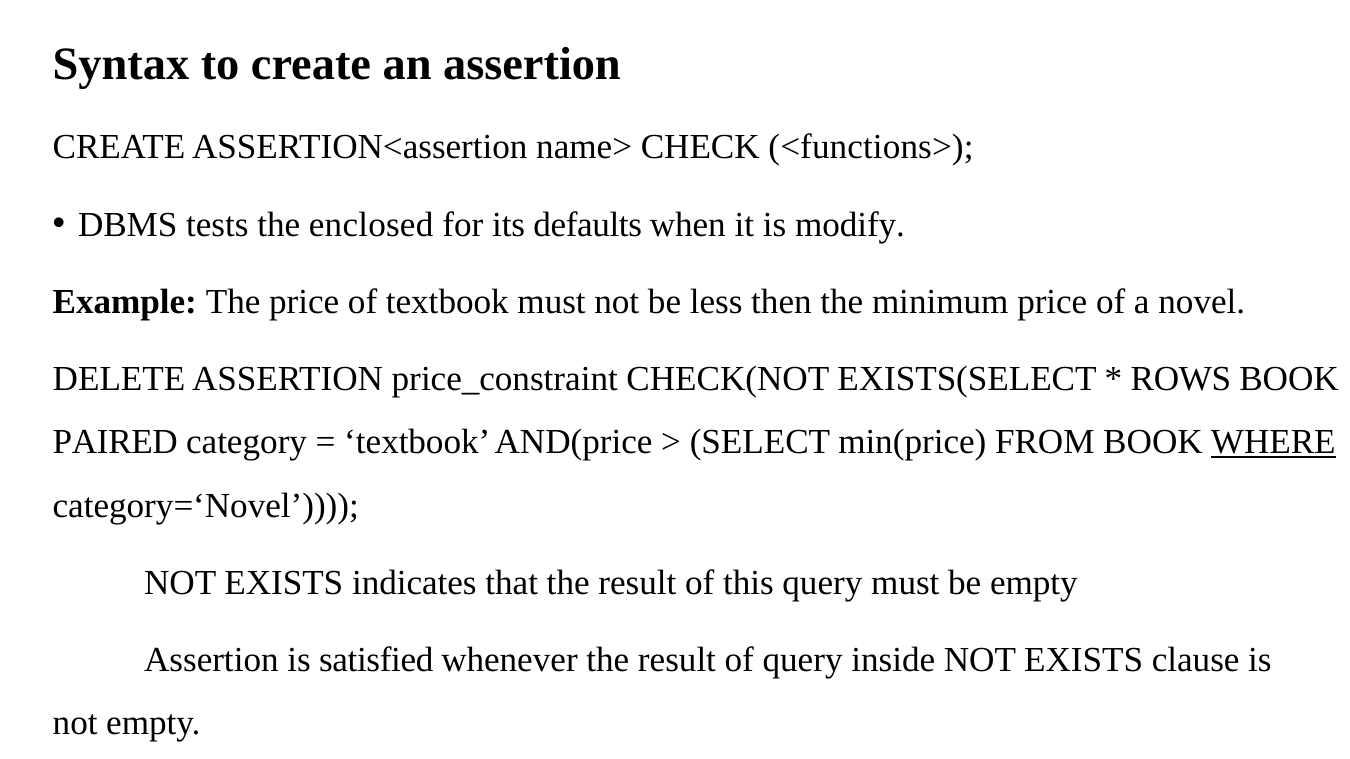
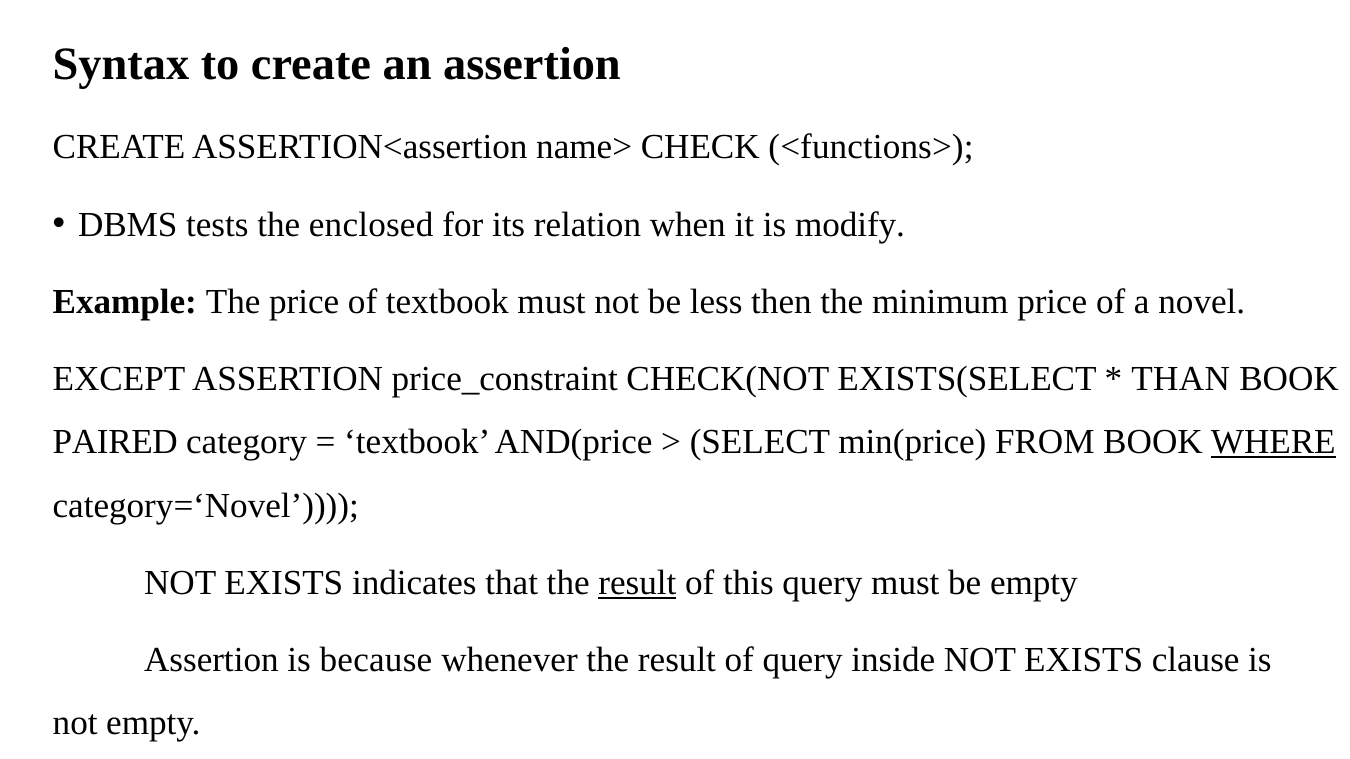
defaults: defaults -> relation (587, 225)
DELETE: DELETE -> EXCEPT (119, 379)
ROWS: ROWS -> THAN (1181, 379)
result underline: none -> present (637, 583)
satisfied: satisfied -> because (376, 660)
